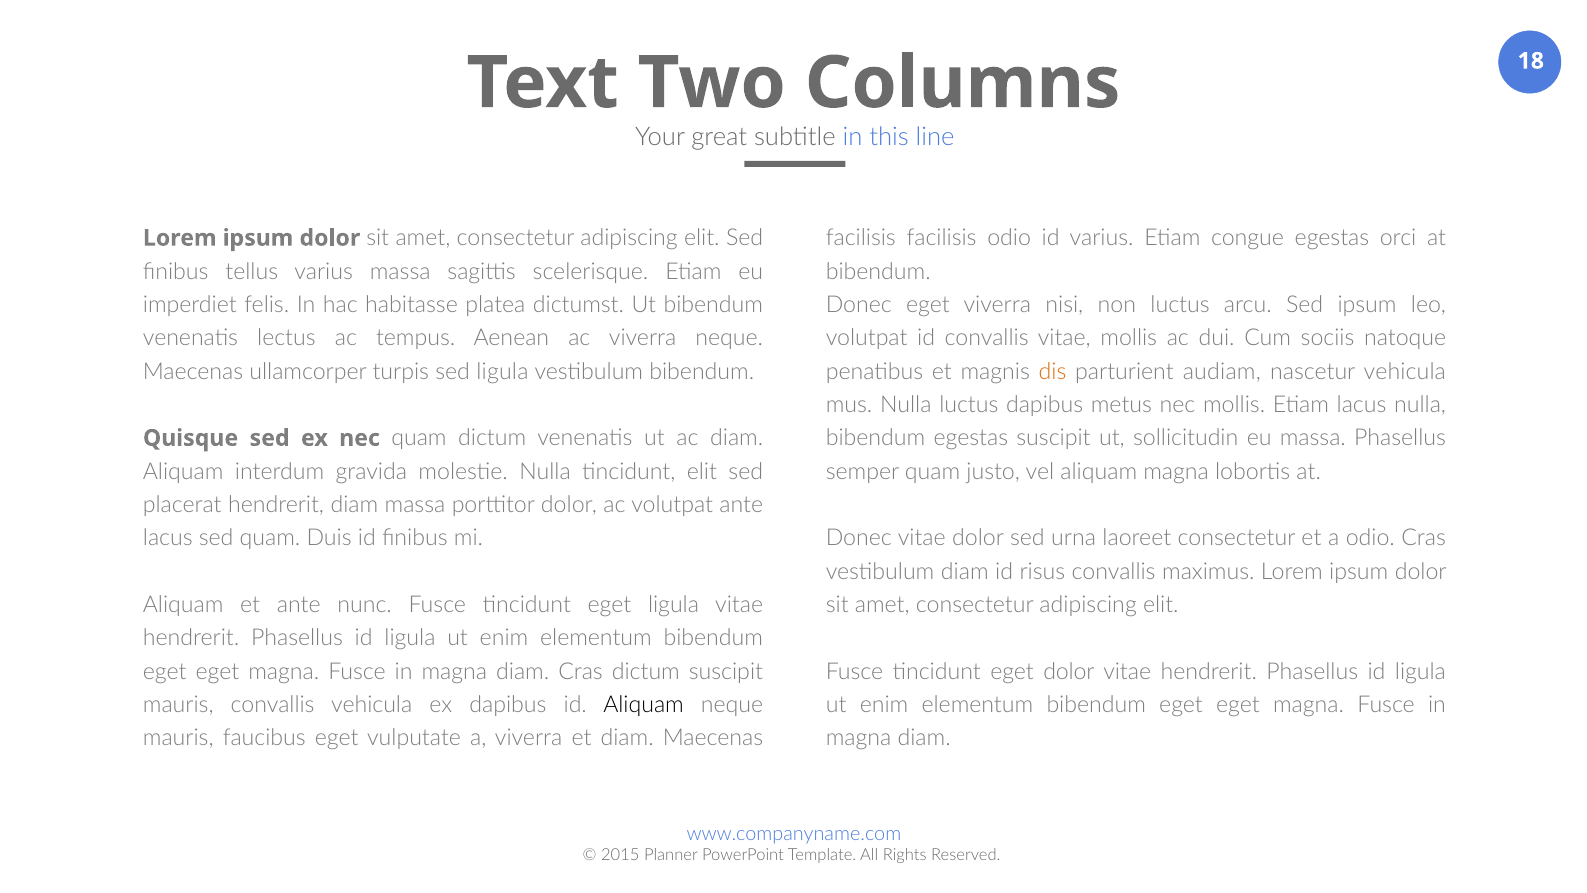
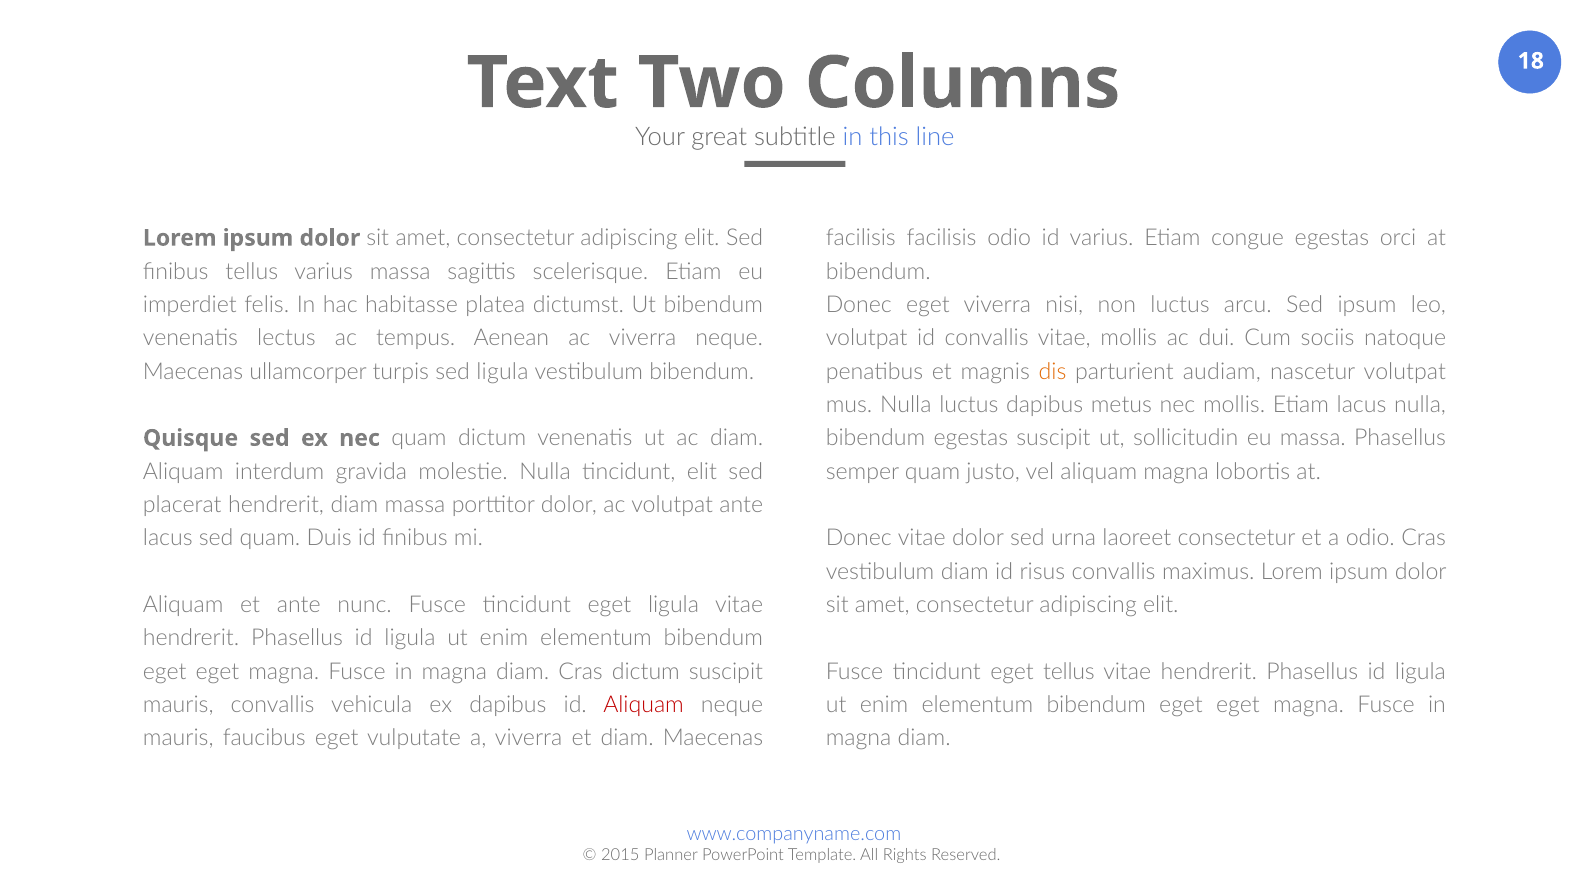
nascetur vehicula: vehicula -> volutpat (1405, 371)
eget dolor: dolor -> tellus (1069, 672)
Aliquam colour: black -> red (644, 705)
